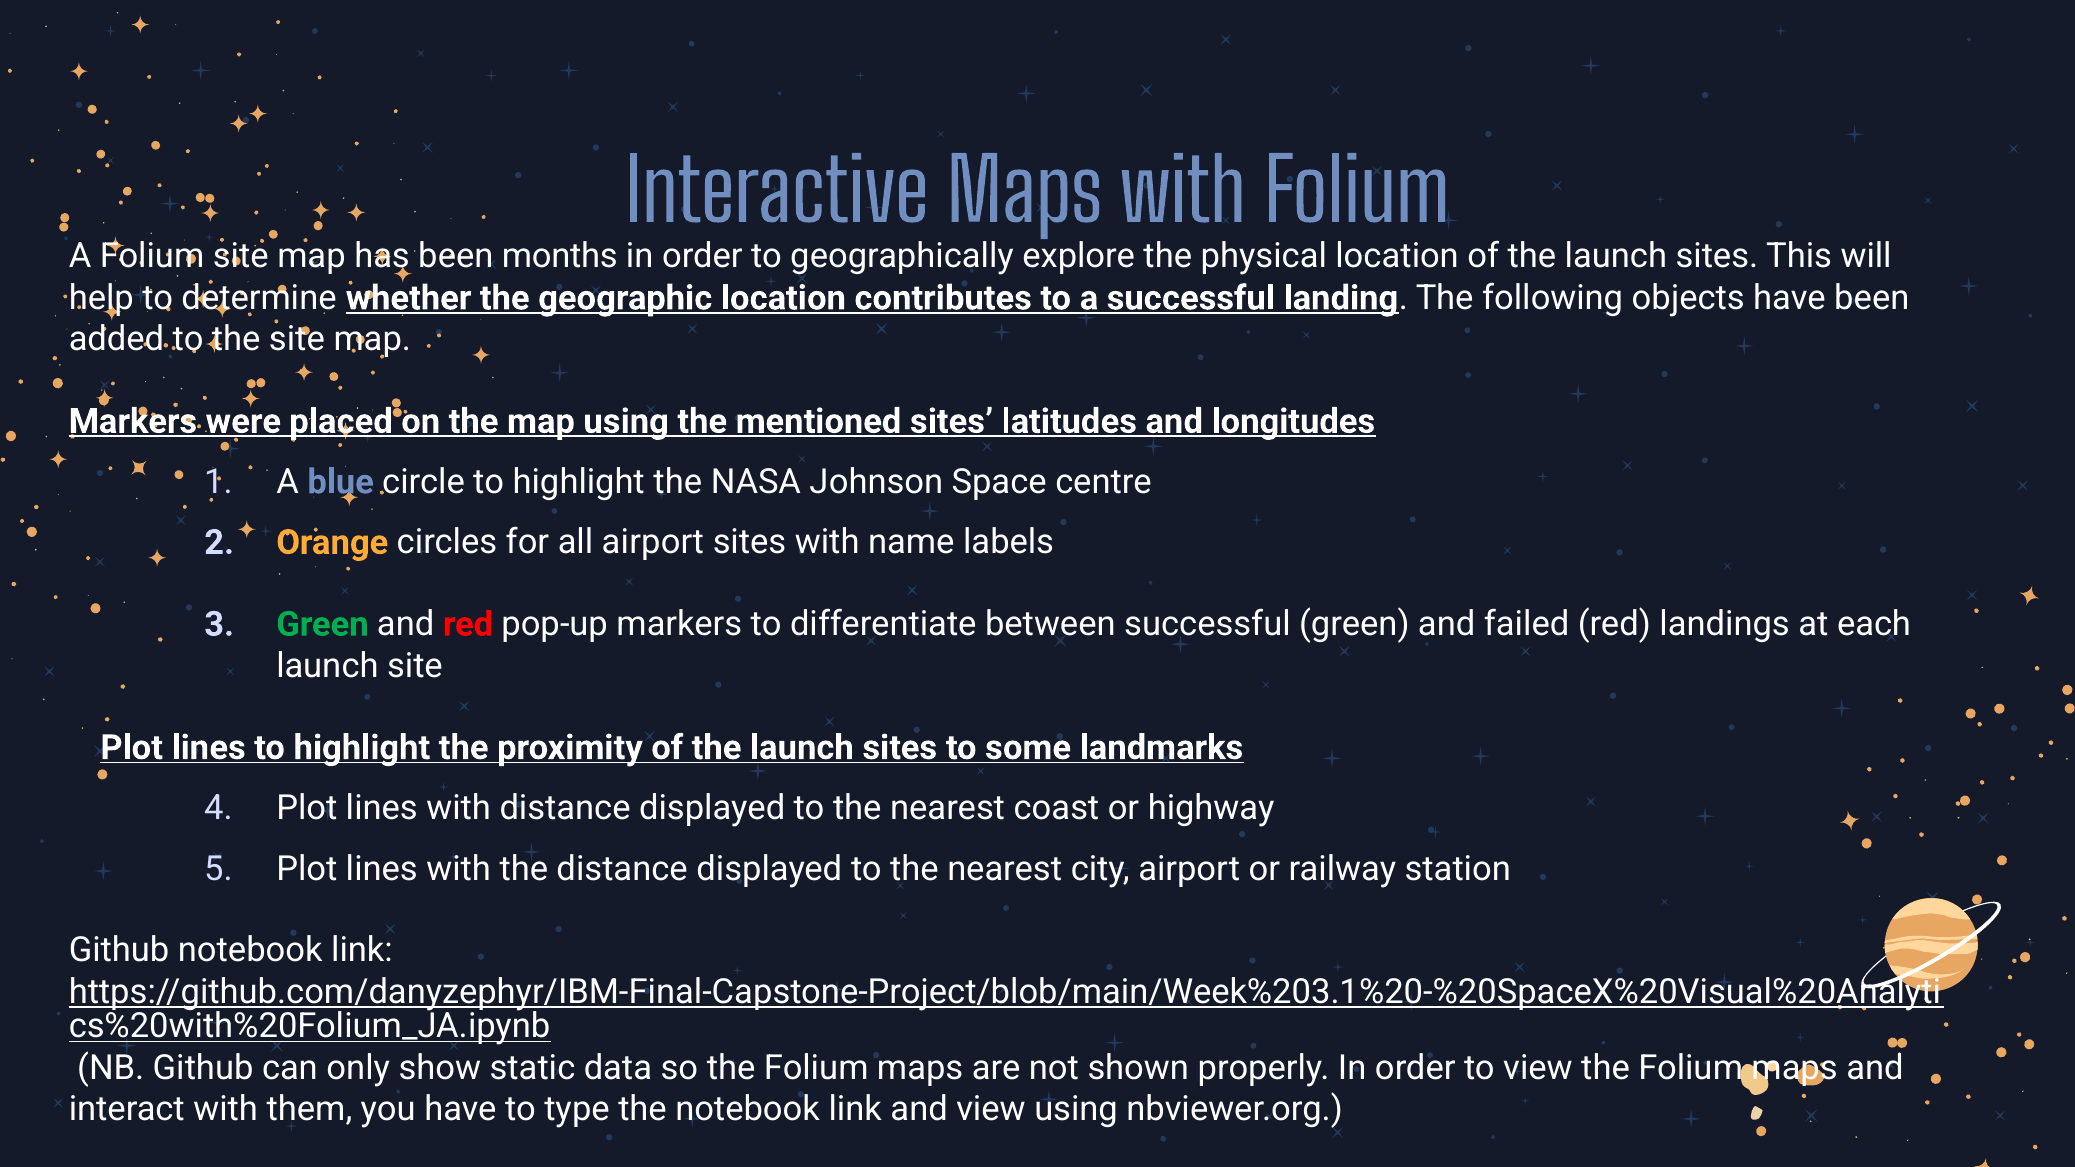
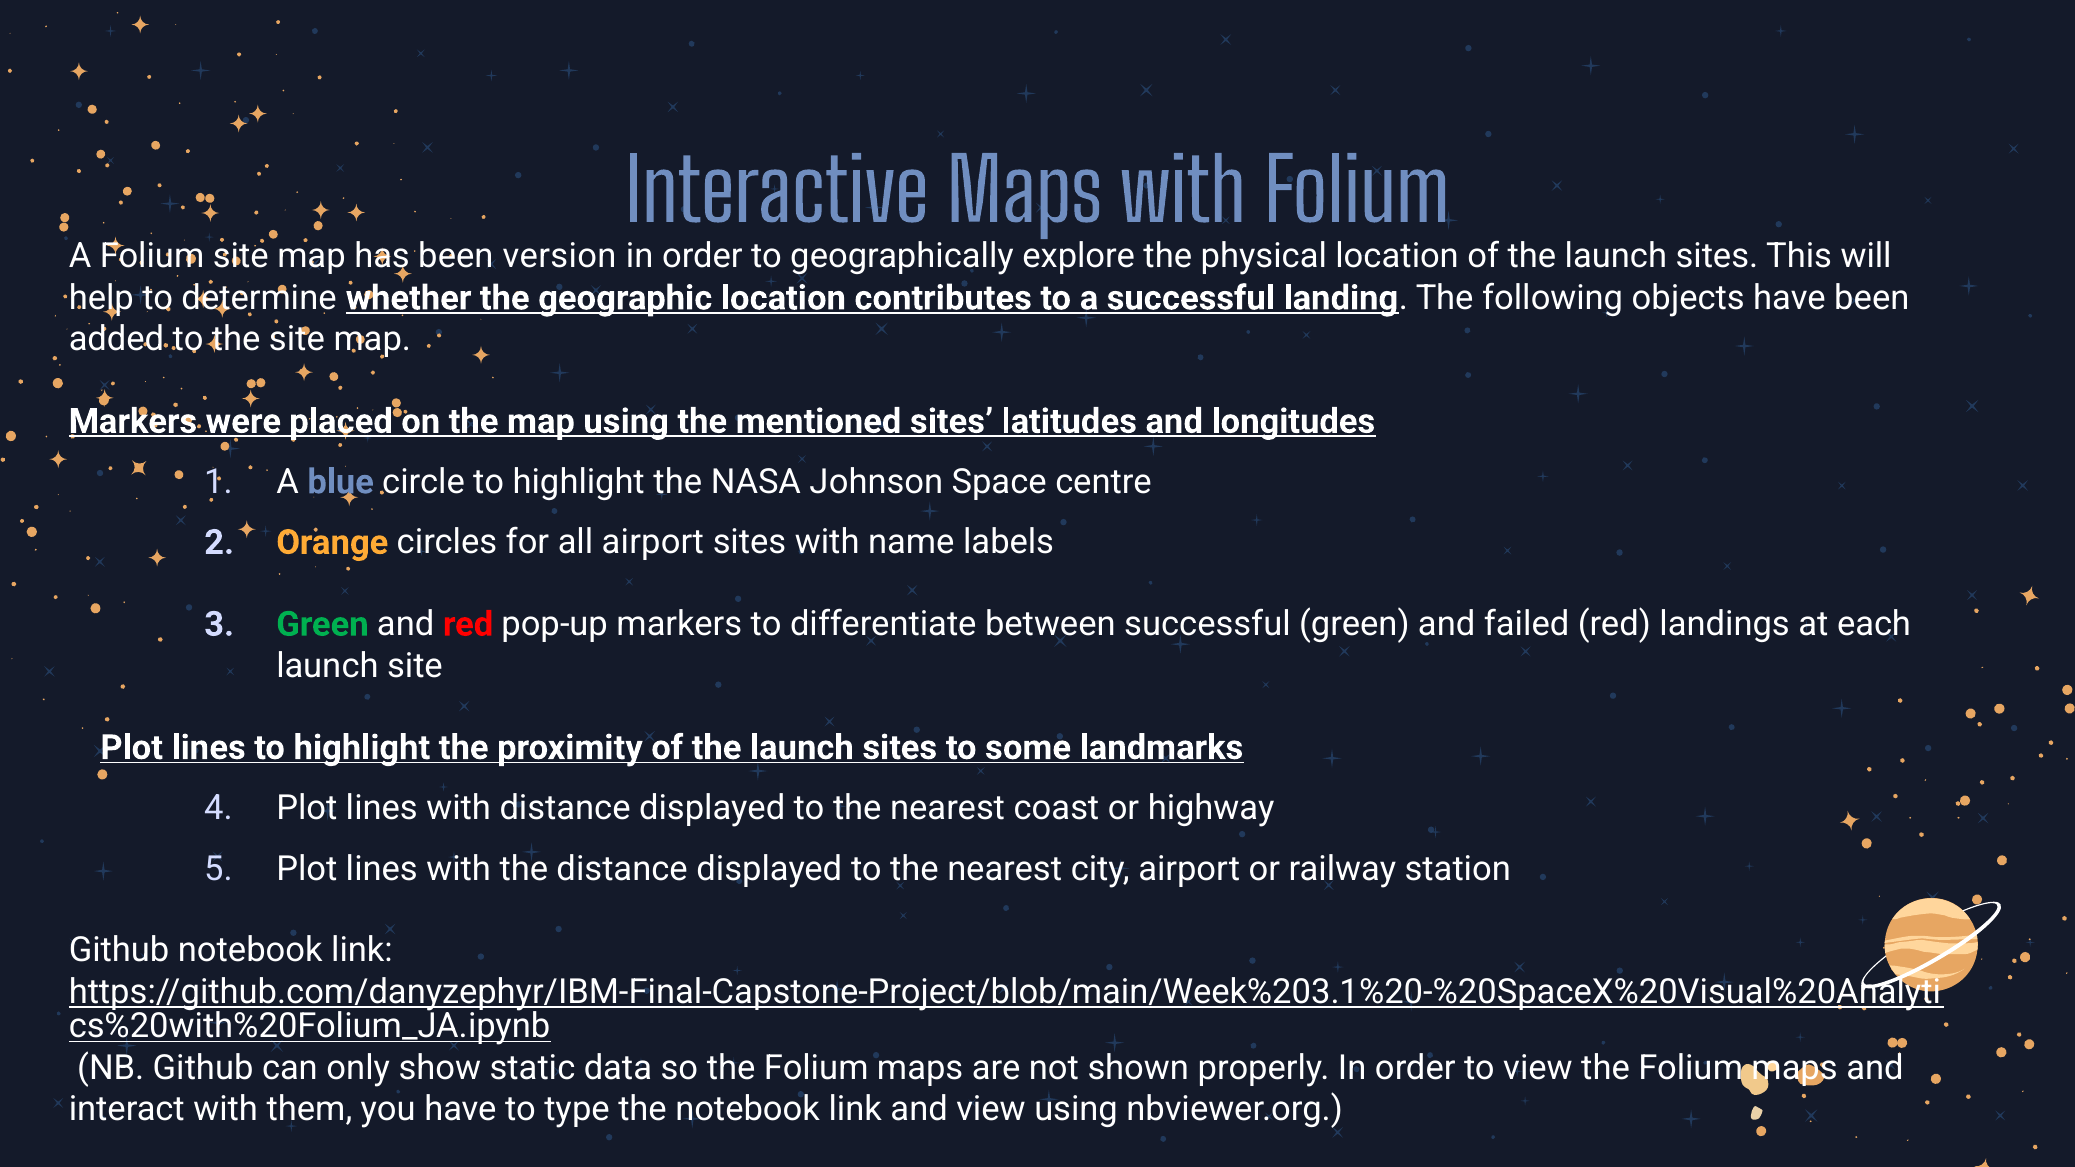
months: months -> version (560, 257)
